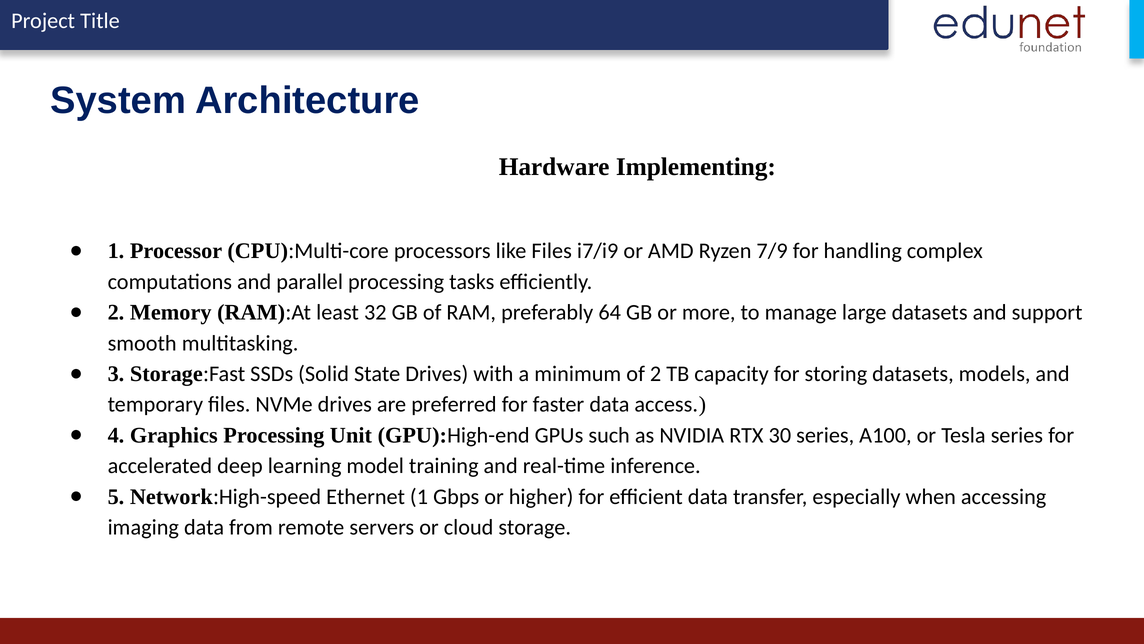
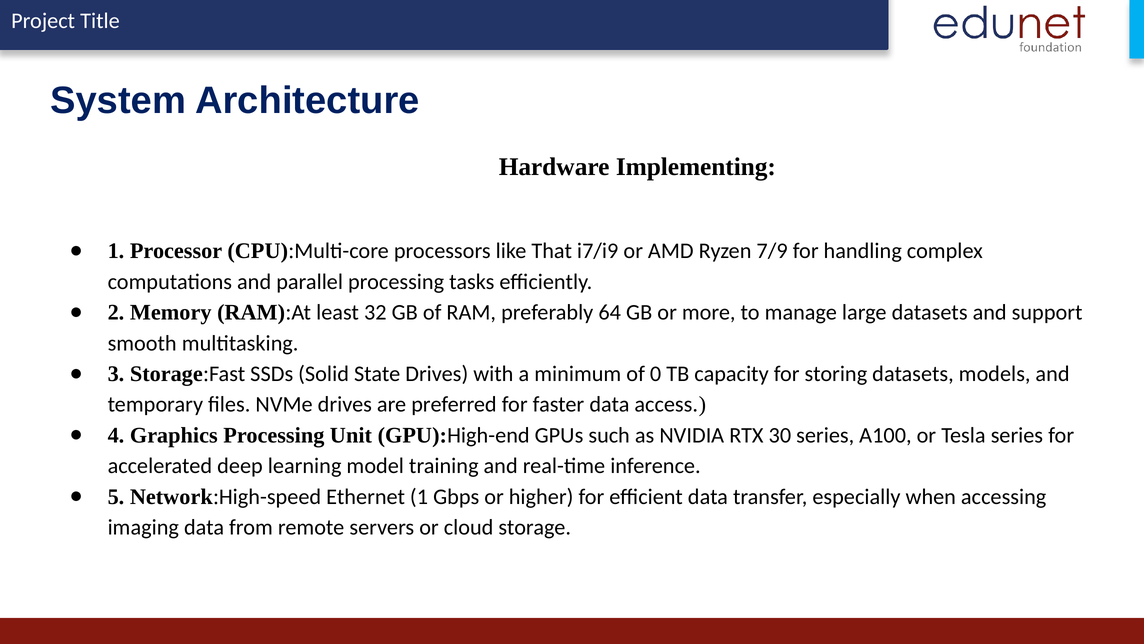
like Files: Files -> That (552, 251)
of 2: 2 -> 0 (656, 374)
